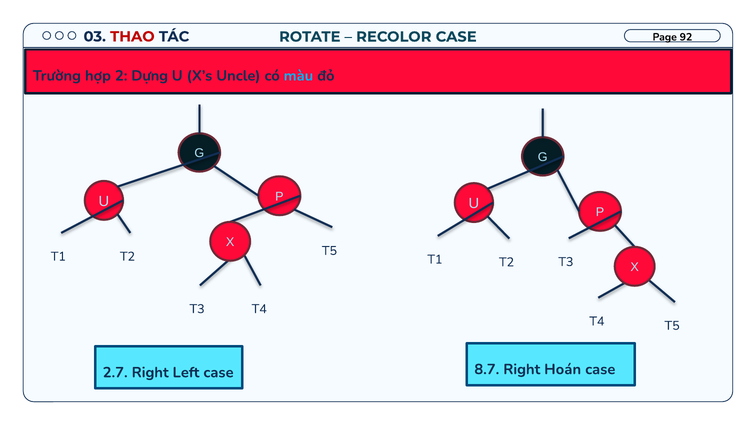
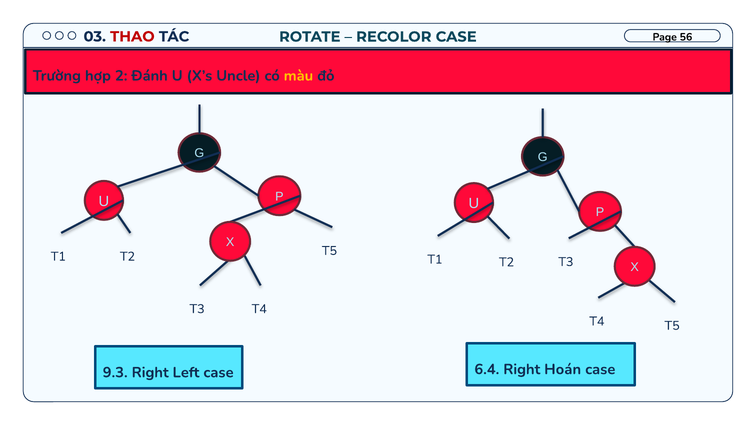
92: 92 -> 56 (686, 37)
Dựng: Dựng -> Đánh (150, 76)
màu colour: light blue -> yellow (298, 76)
2.7: 2.7 -> 9.3 (115, 373)
8.7: 8.7 -> 6.4 (487, 370)
